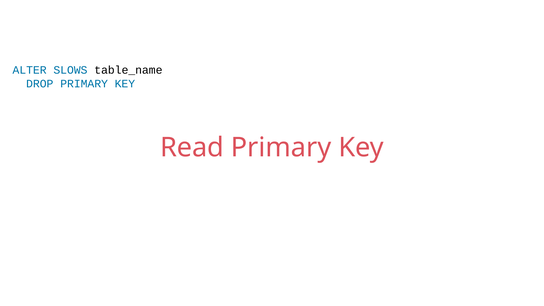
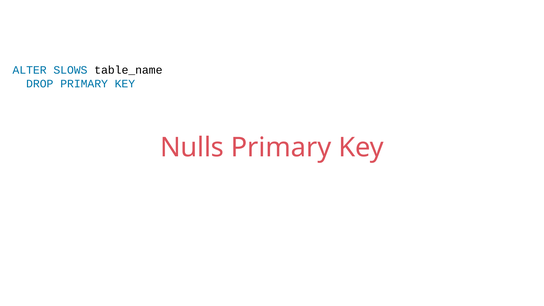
Read: Read -> Nulls (192, 148)
